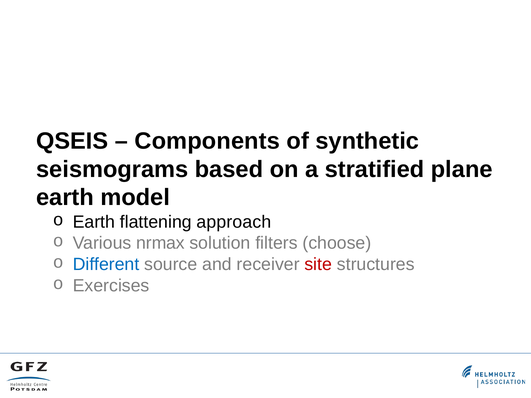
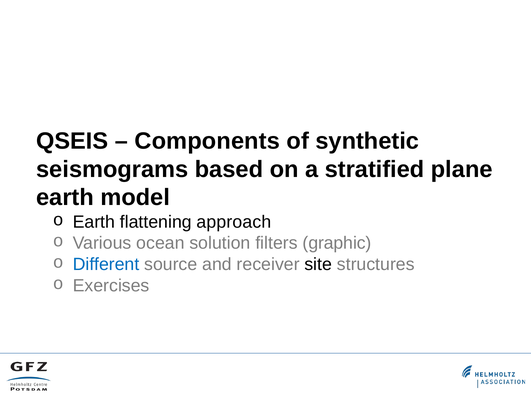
nrmax: nrmax -> ocean (160, 243)
choose: choose -> graphic (337, 243)
site colour: red -> black (318, 265)
